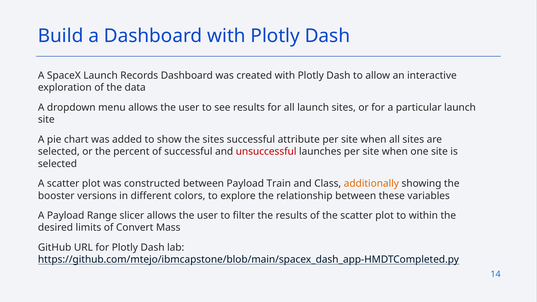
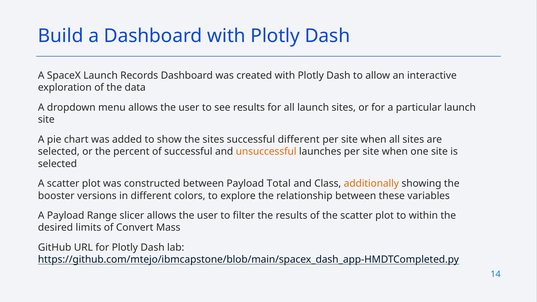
successful attribute: attribute -> different (299, 140)
unsuccessful colour: red -> orange (266, 152)
Train: Train -> Total (279, 184)
